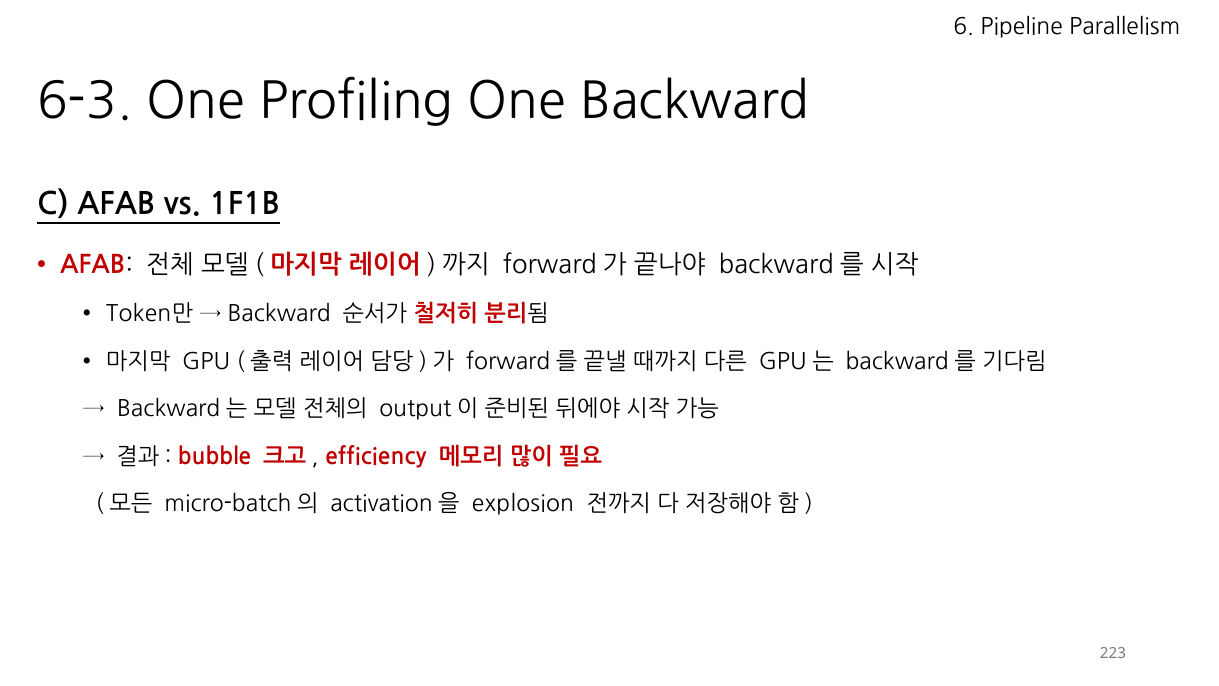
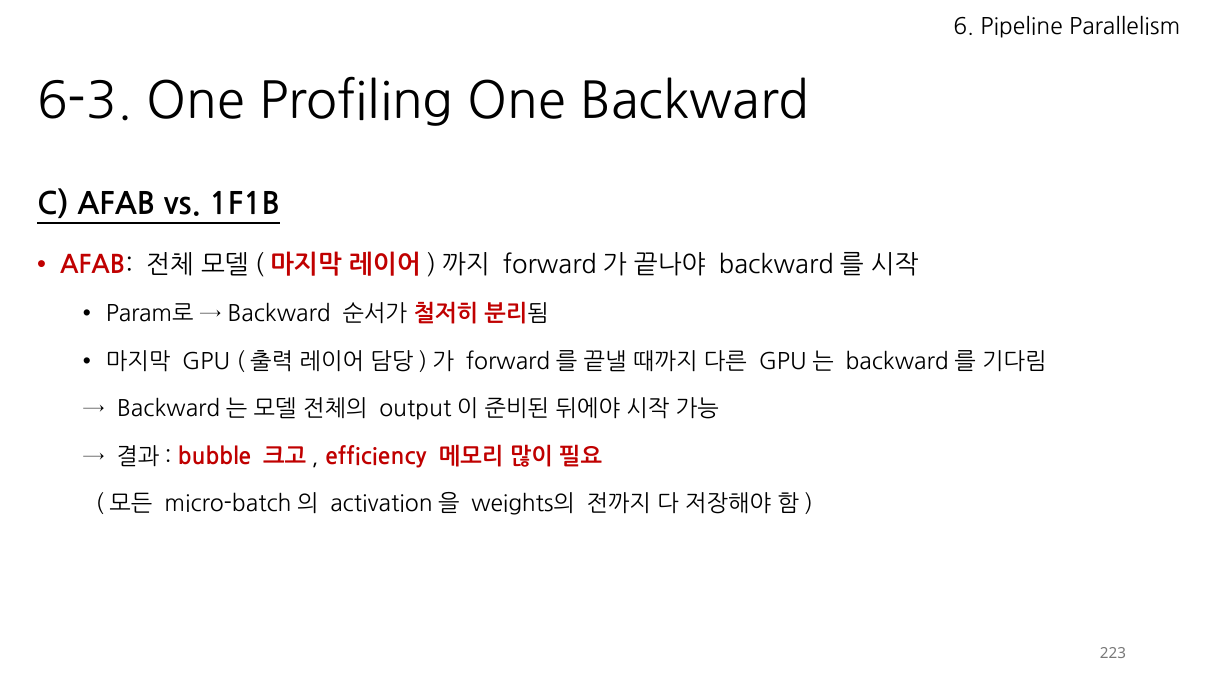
Token만: Token만 -> Param로 (150, 314)
explosion: explosion -> weights의 (523, 504)
